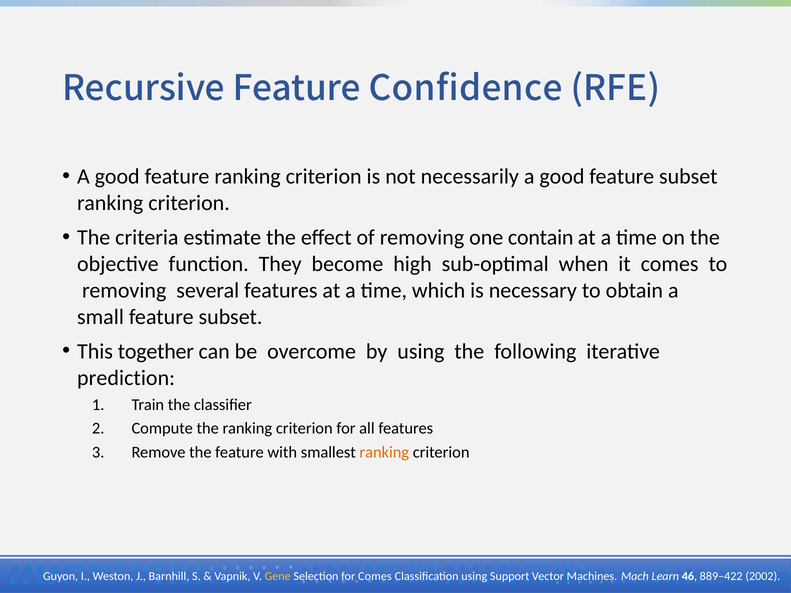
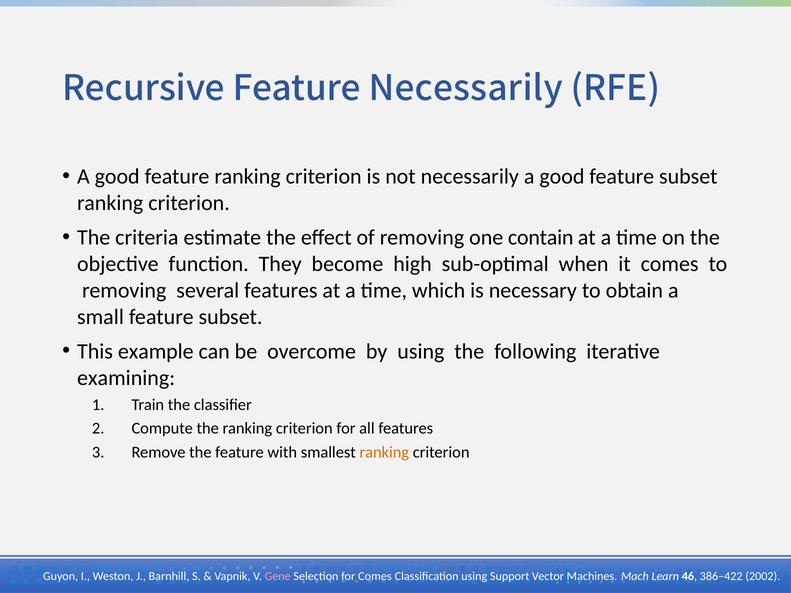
Feature Confidence: Confidence -> Necessarily (466, 89)
together: together -> example (156, 352)
prediction: prediction -> examining (126, 378)
Gene colour: yellow -> pink (278, 577)
889–422: 889–422 -> 386–422 (721, 577)
